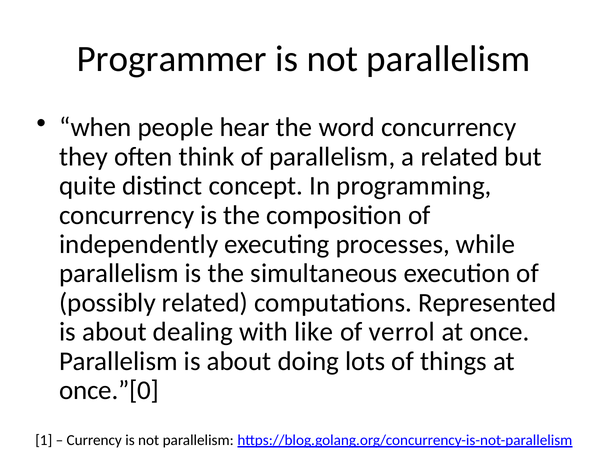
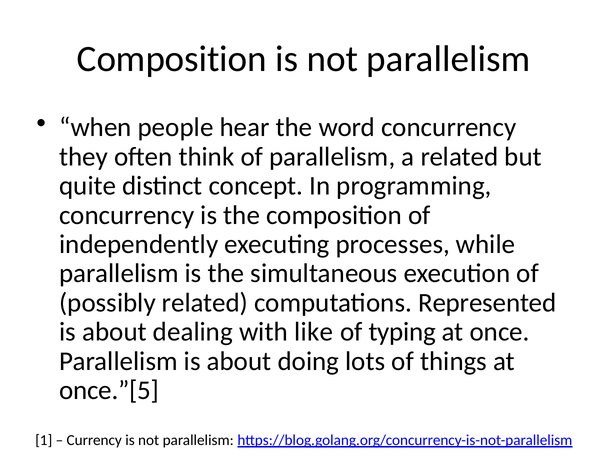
Programmer: Programmer -> Composition (172, 59)
verrol: verrol -> typing (402, 332)
once.”[0: once.”[0 -> once.”[5 (109, 390)
